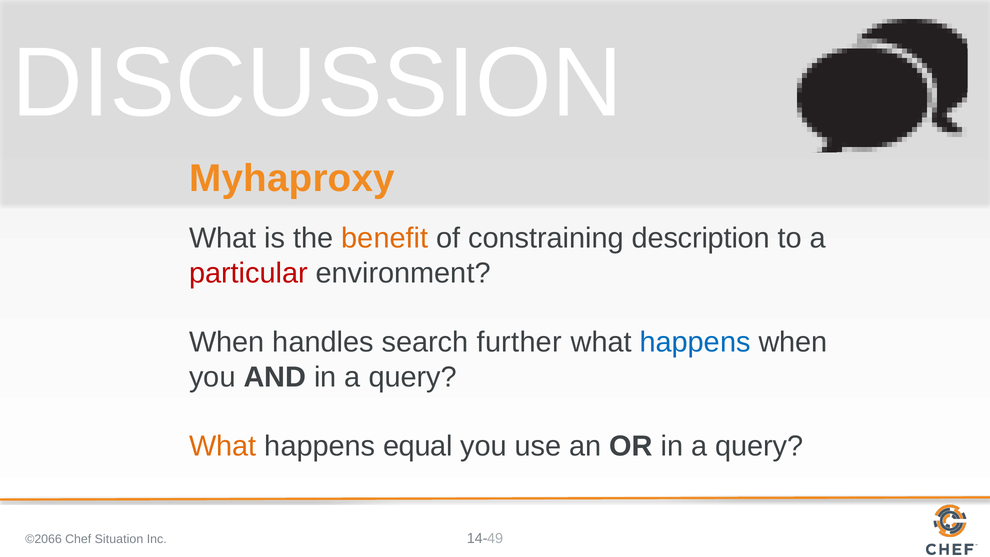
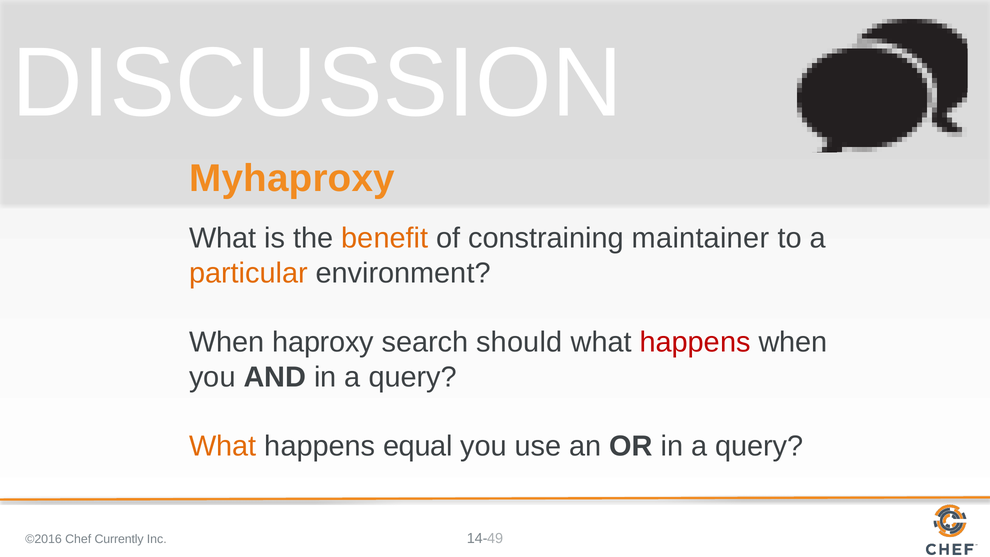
description: description -> maintainer (701, 238)
particular colour: red -> orange (248, 273)
handles: handles -> haproxy (323, 342)
further: further -> should (519, 342)
happens colour: blue -> red (695, 342)
©2066: ©2066 -> ©2016 (44, 539)
Situation: Situation -> Currently (119, 539)
